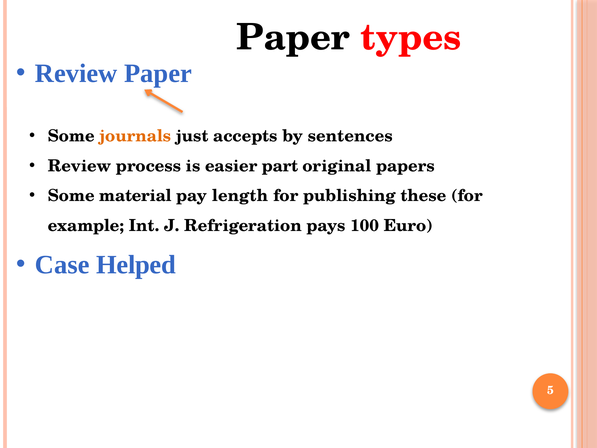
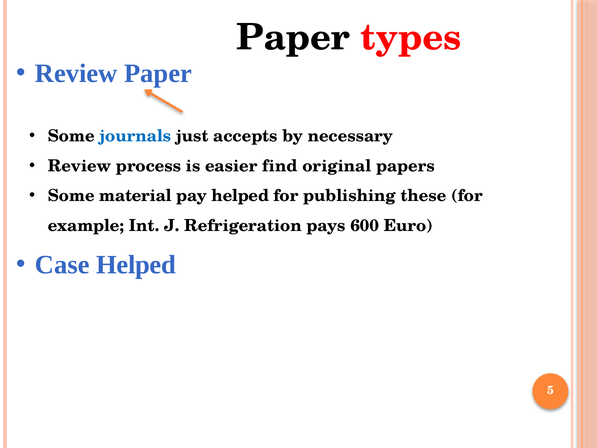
journals colour: orange -> blue (135, 136)
sentences: sentences -> necessary (350, 136)
part: part -> find (280, 166)
pay length: length -> helped (240, 196)
100: 100 -> 600 (365, 225)
